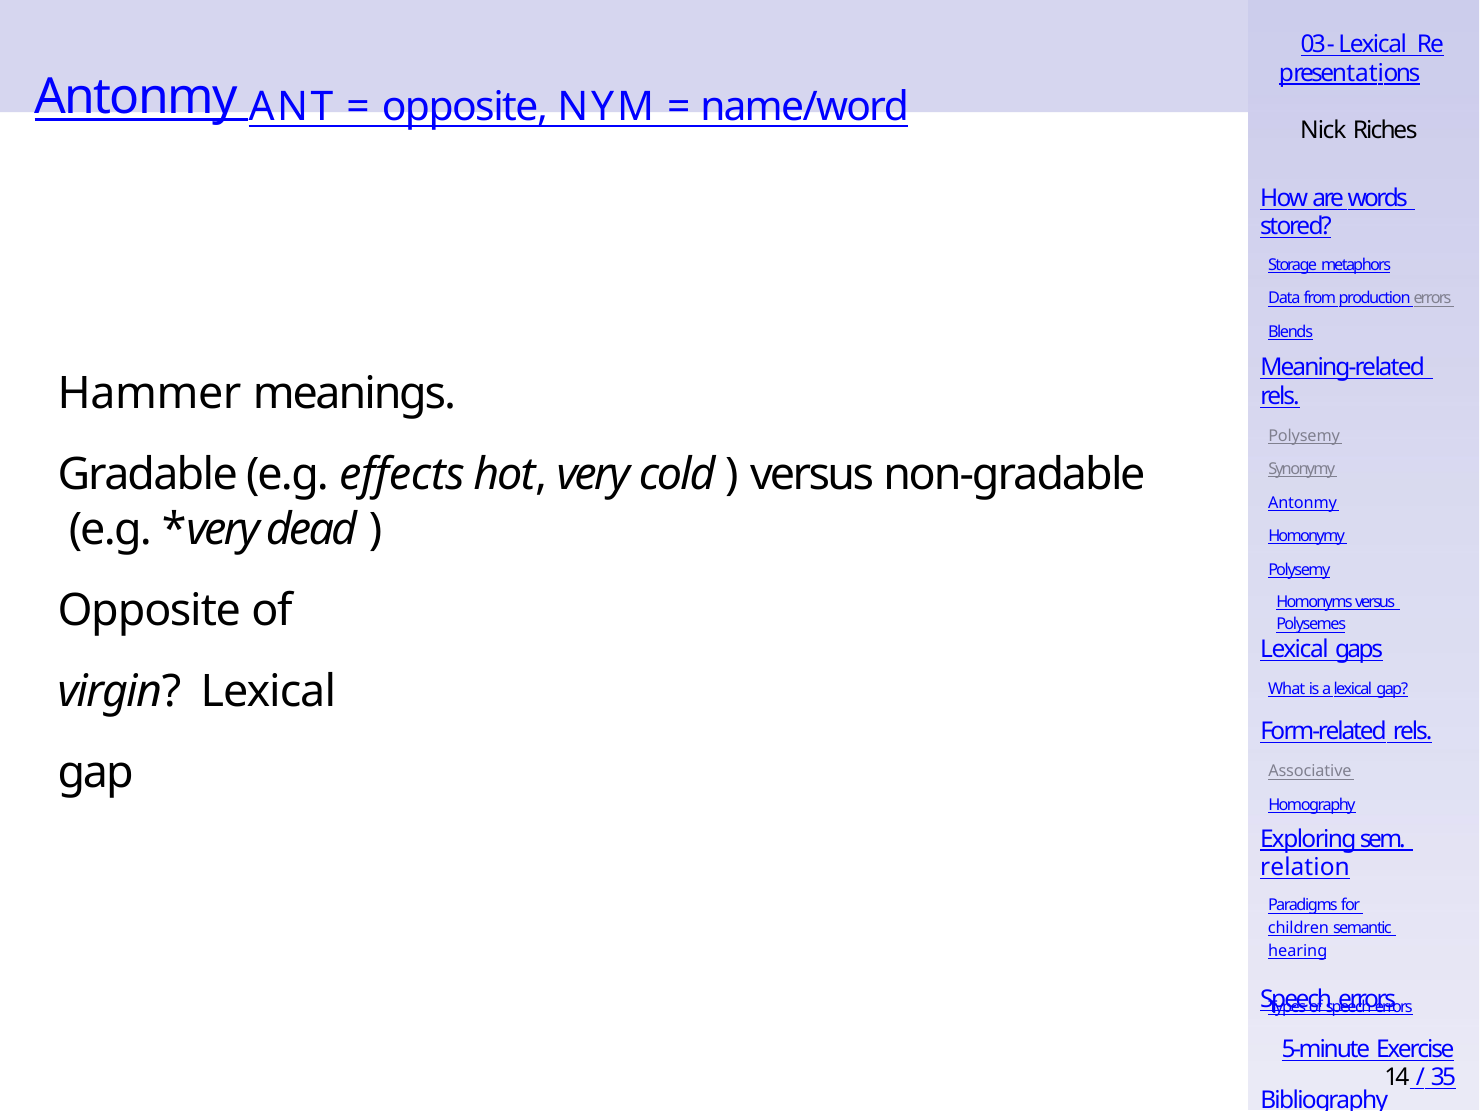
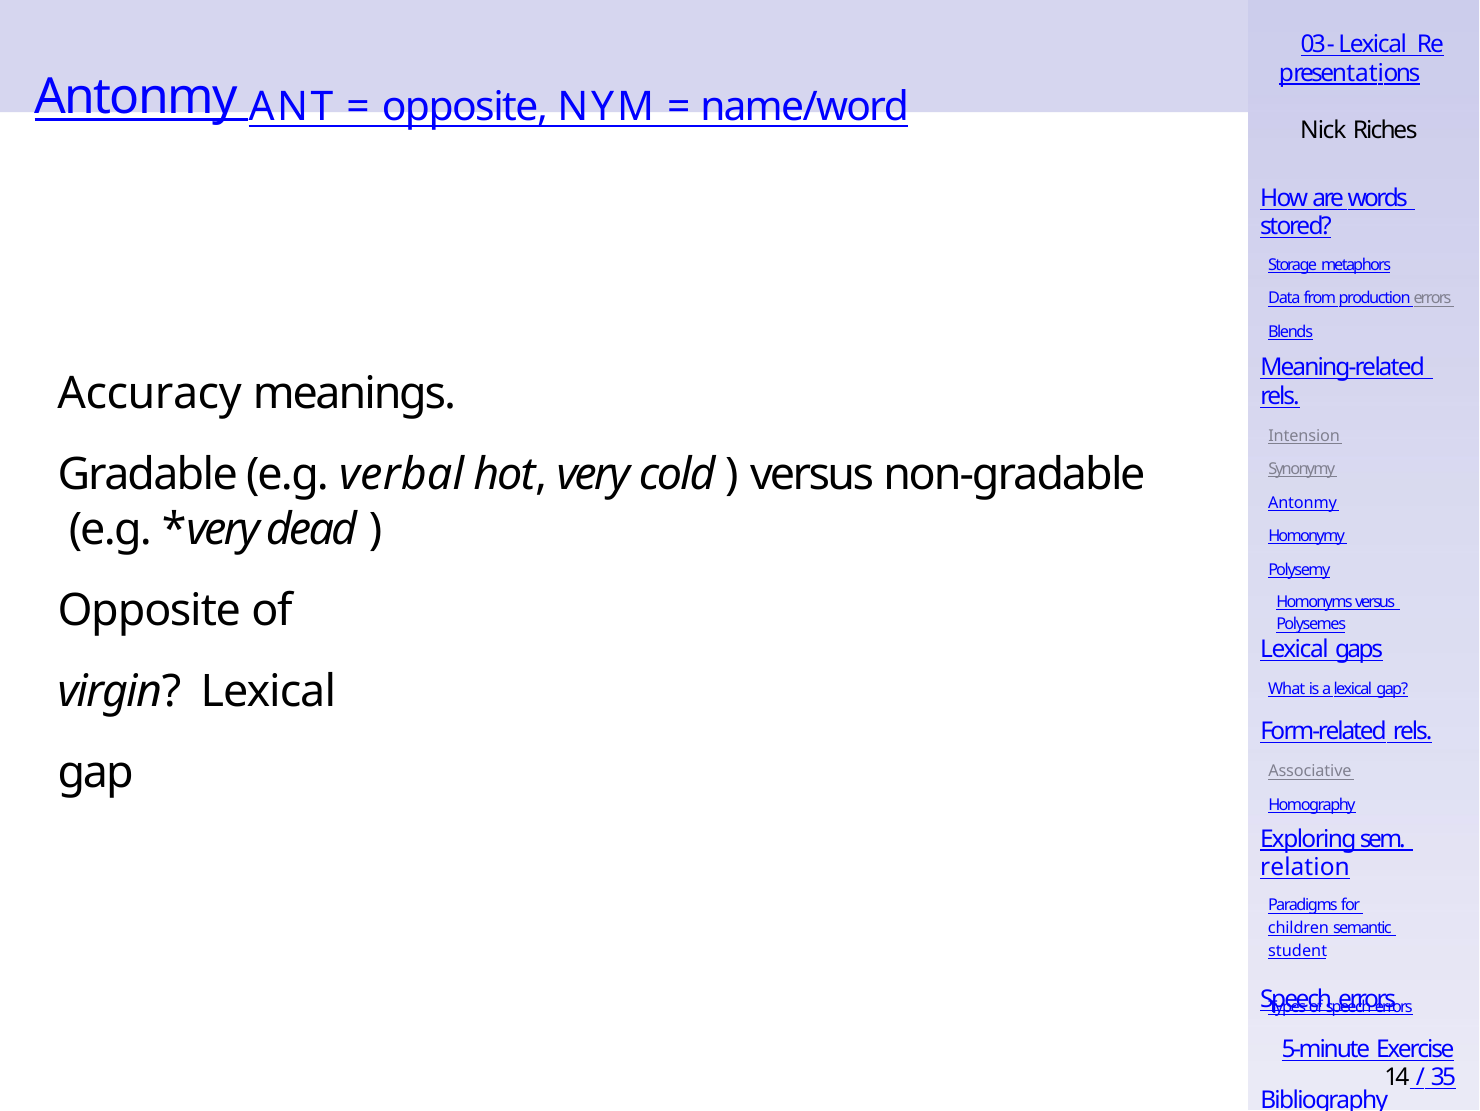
Hammer: Hammer -> Accuracy (150, 394)
Polysemy: Polysemy -> Intension (1304, 436)
effects: effects -> verbal (402, 474)
hearing: hearing -> student (1298, 951)
